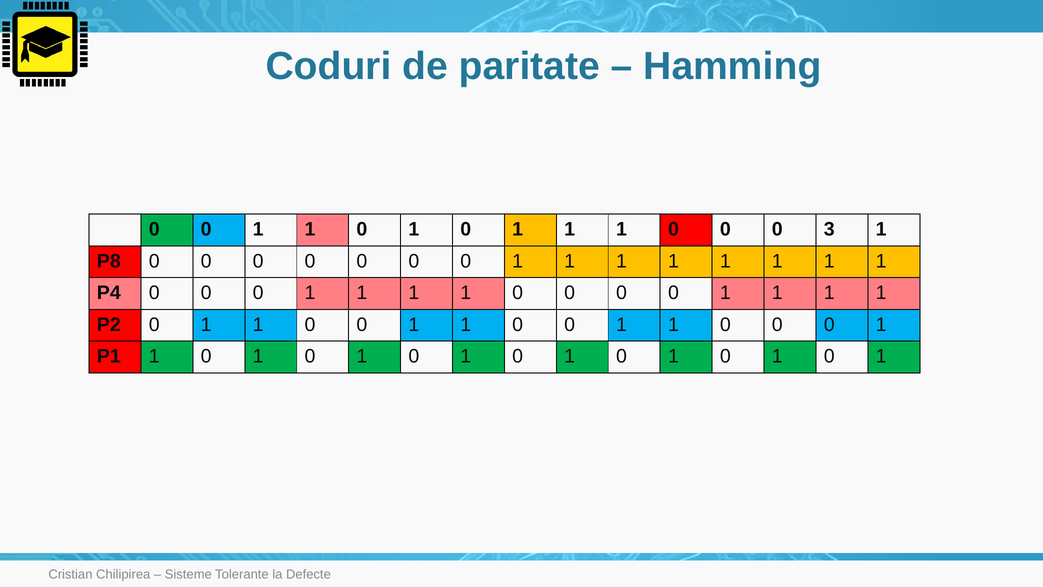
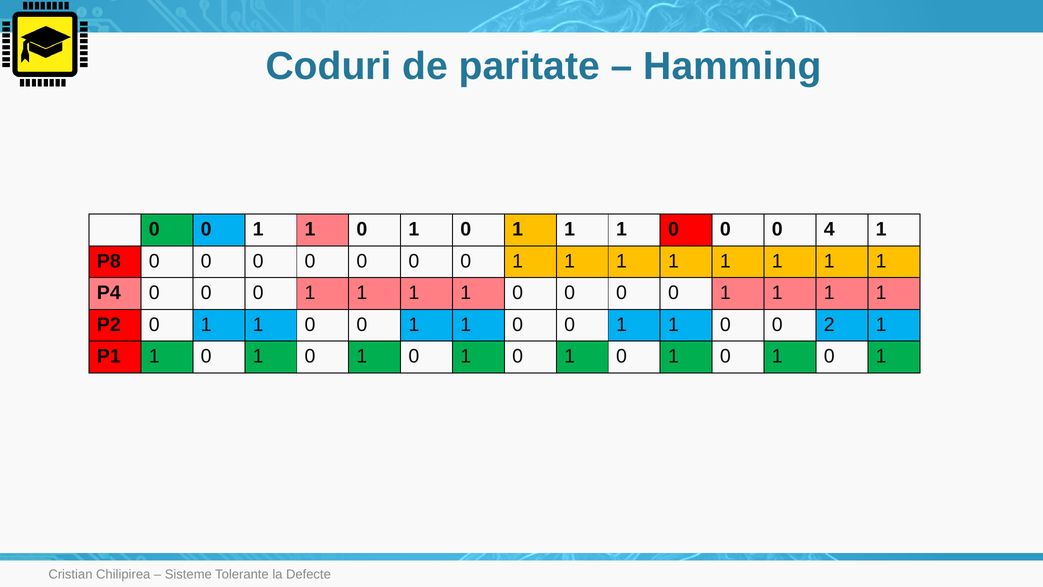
3: 3 -> 4 (829, 229)
0: 0 -> 2 (829, 324)
